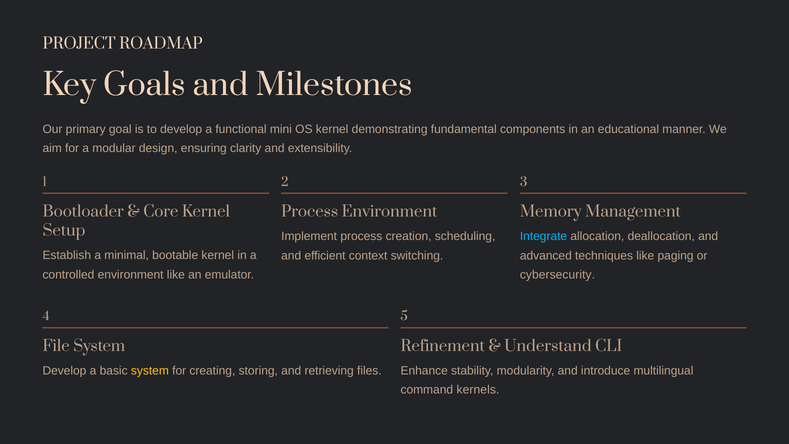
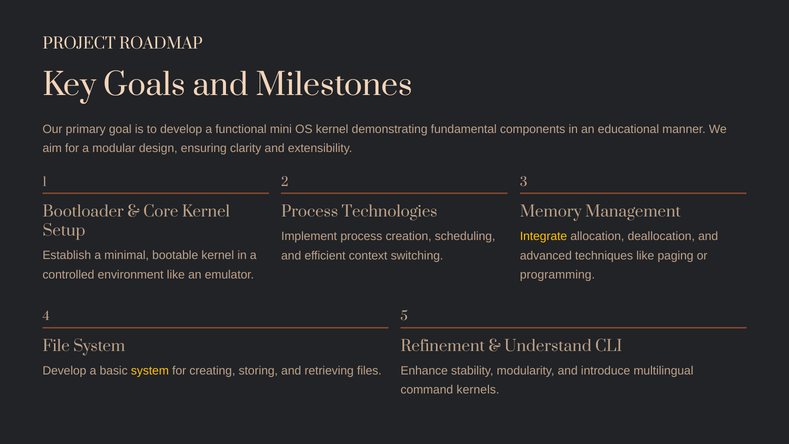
Process Environment: Environment -> Technologies (390, 212)
Integrate colour: light blue -> yellow (544, 236)
cybersecurity: cybersecurity -> programming (557, 275)
